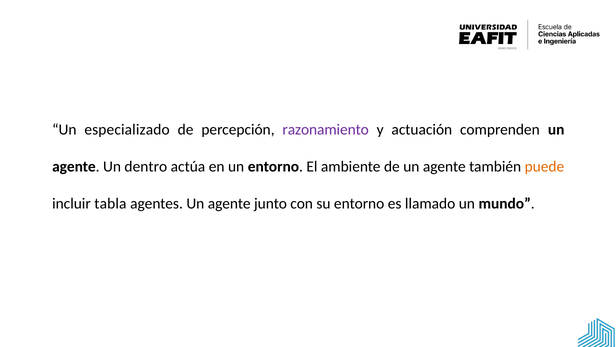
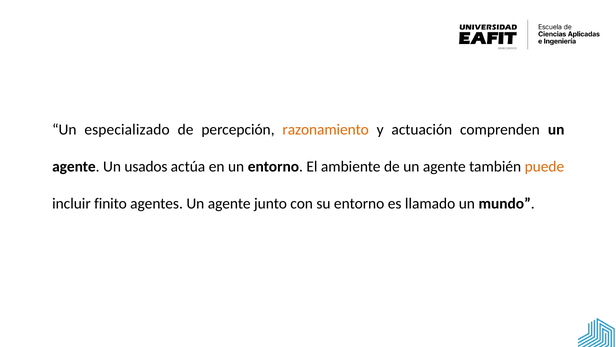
razonamiento colour: purple -> orange (326, 130)
dentro: dentro -> usados (146, 167)
tabla: tabla -> finito (111, 204)
